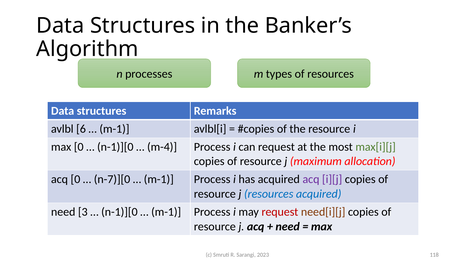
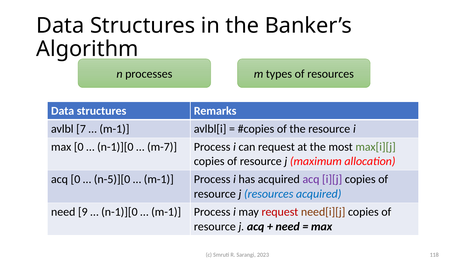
6: 6 -> 7 (81, 129)
m-4: m-4 -> m-7 (162, 147)
n-7)][0: n-7)][0 -> n-5)][0 (112, 180)
3: 3 -> 9 (83, 212)
